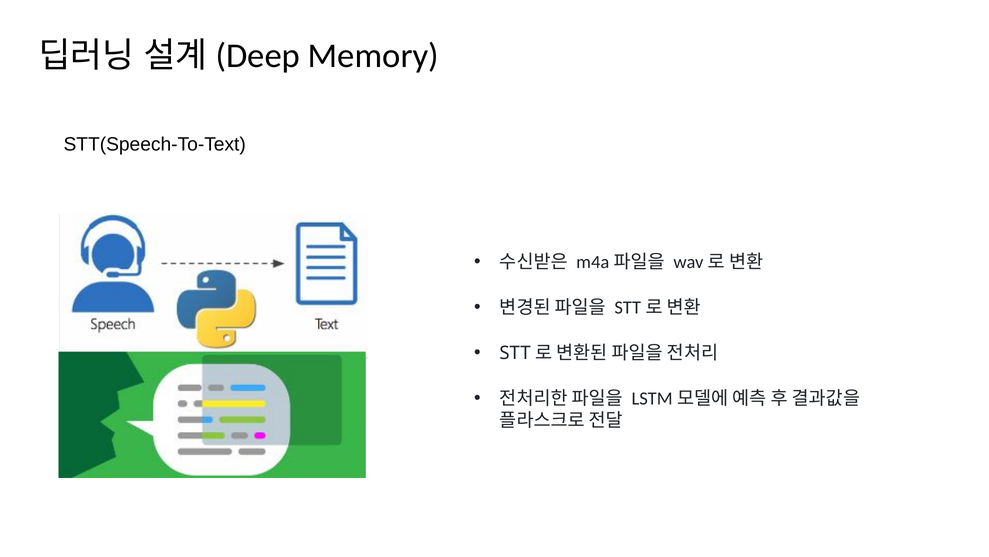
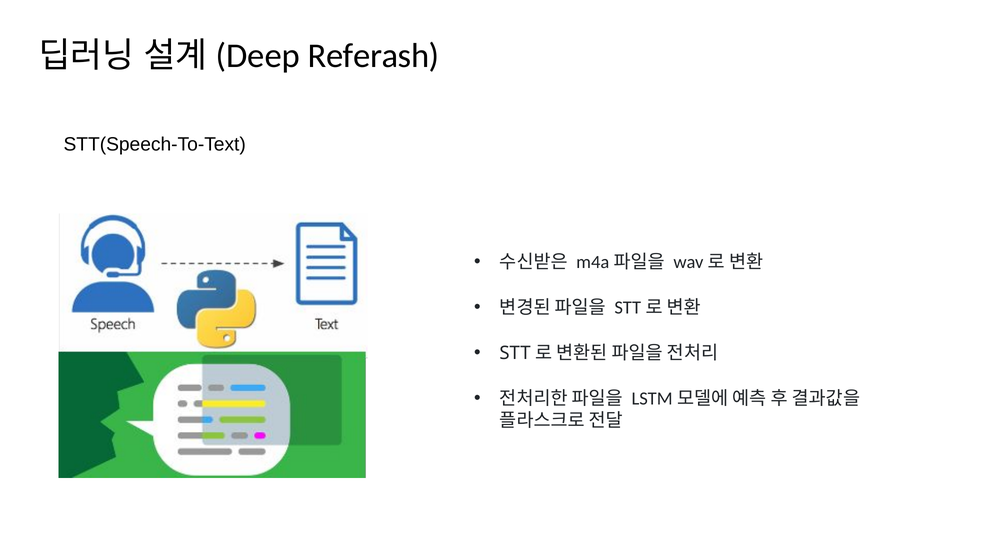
Memory: Memory -> Referash (374, 56)
